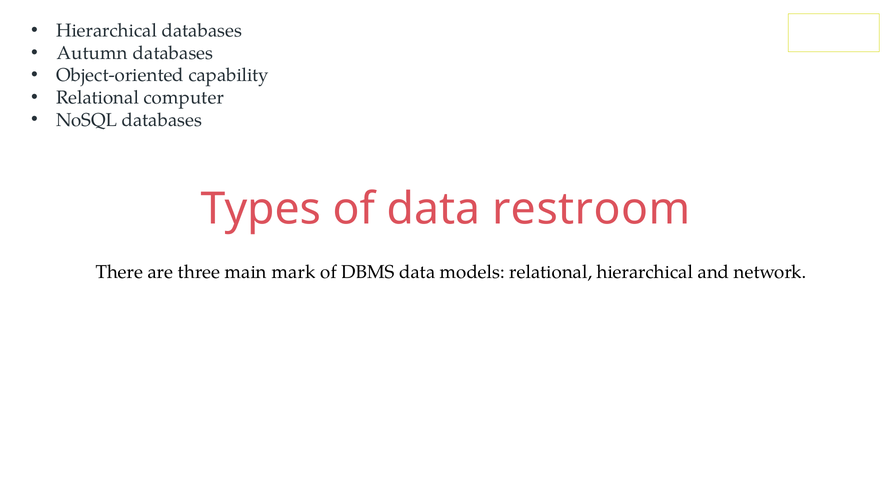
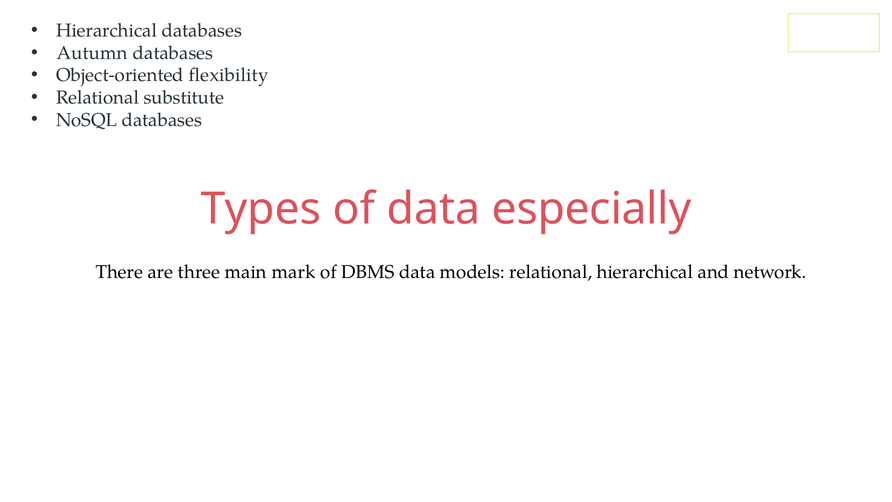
capability: capability -> flexibility (229, 75)
computer: computer -> substitute (184, 98)
restroom: restroom -> especially (592, 209)
